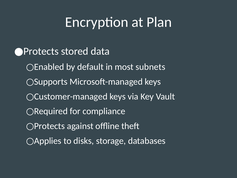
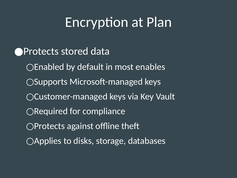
subnets: subnets -> enables (150, 67)
